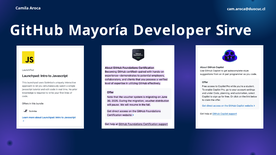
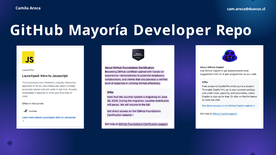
Sirve: Sirve -> Repo (234, 30)
